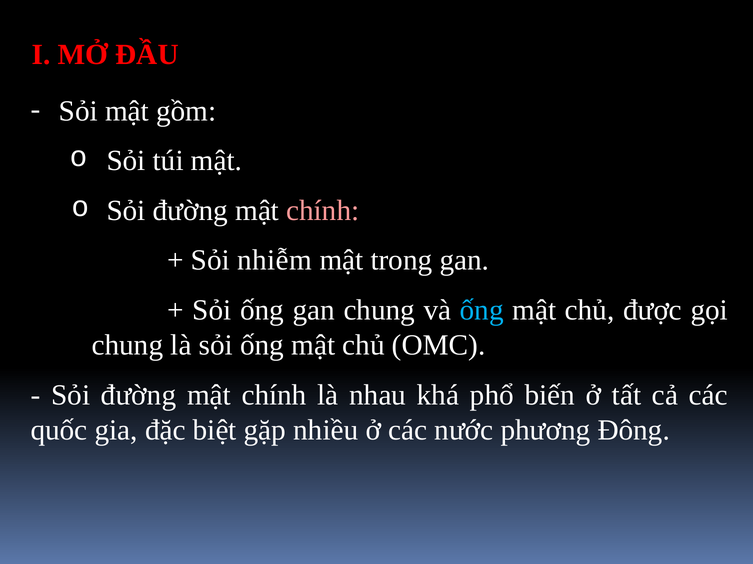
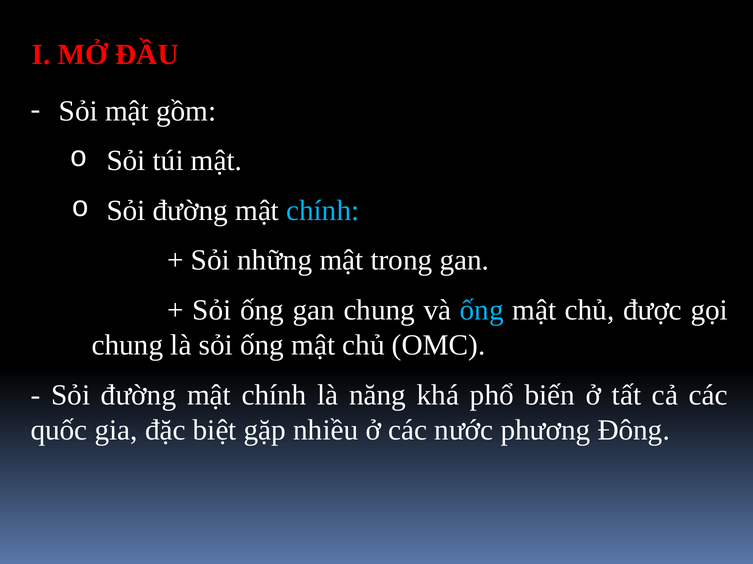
chính colour: pink -> light blue (323, 211)
nhiễm: nhiễm -> những (275, 261)
nhau: nhau -> năng (378, 395)
